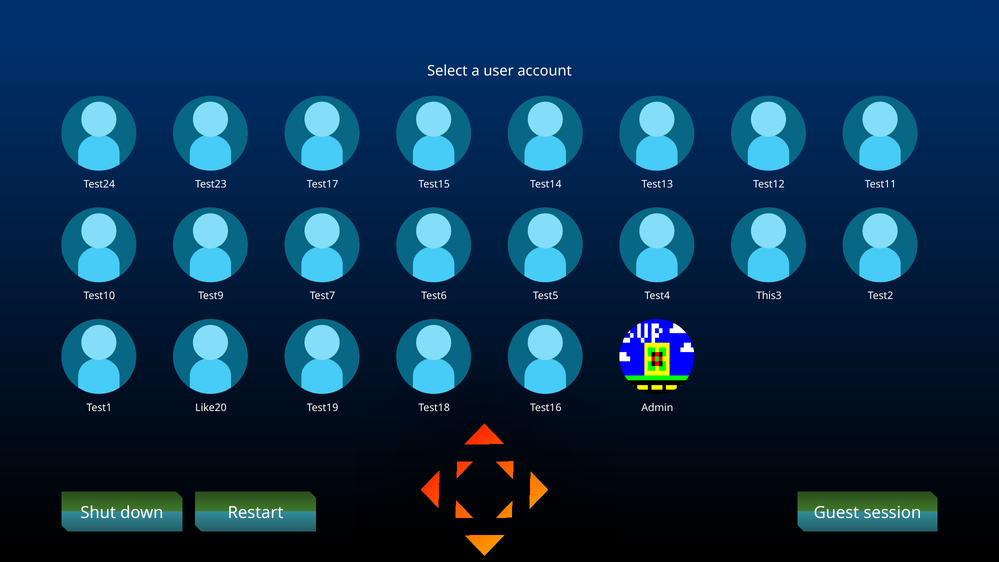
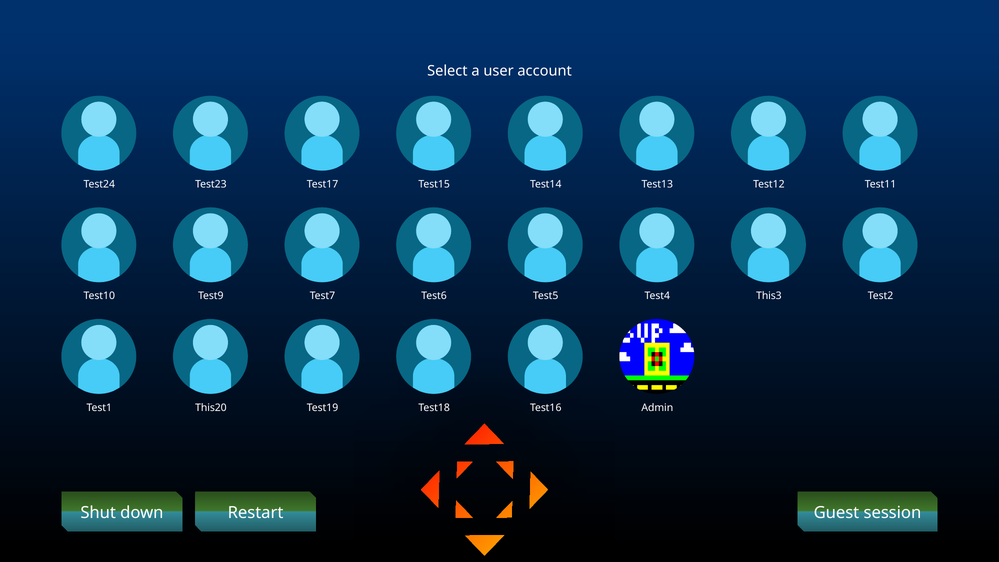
Like20: Like20 -> This20 (211, 408)
